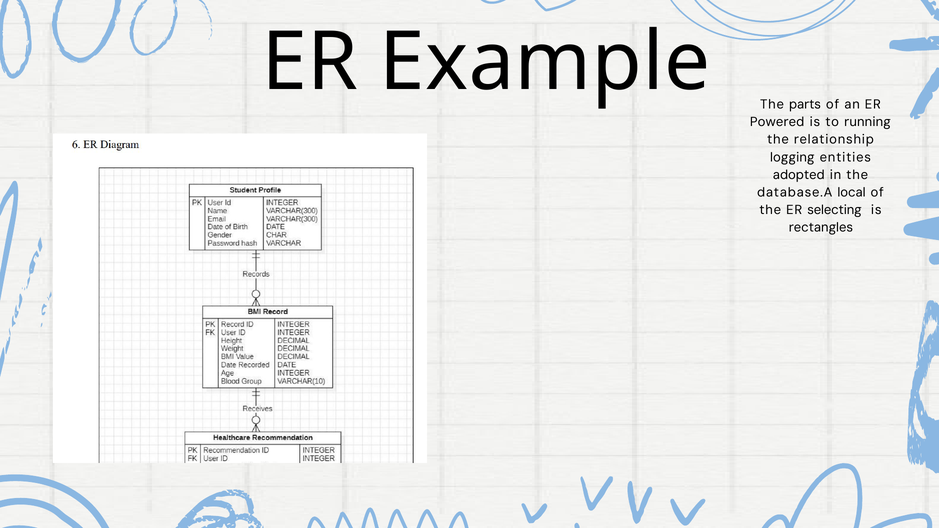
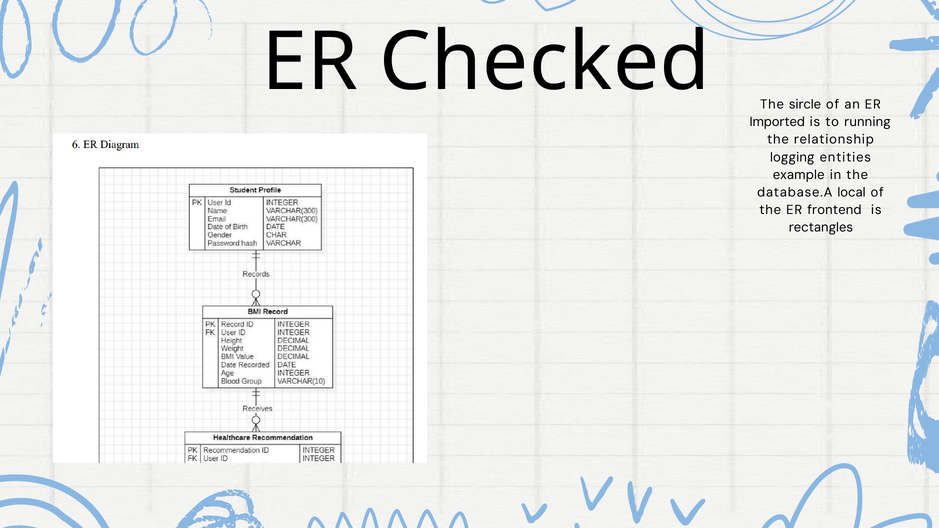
Example: Example -> Checked (545, 62)
parts: parts -> sircle (805, 105)
Powered: Powered -> Imported (777, 122)
adopted: adopted -> example (799, 175)
selecting: selecting -> frontend (834, 210)
